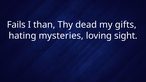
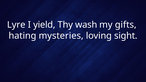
Fails: Fails -> Lyre (16, 25)
than: than -> yield (44, 25)
dead: dead -> wash (86, 25)
